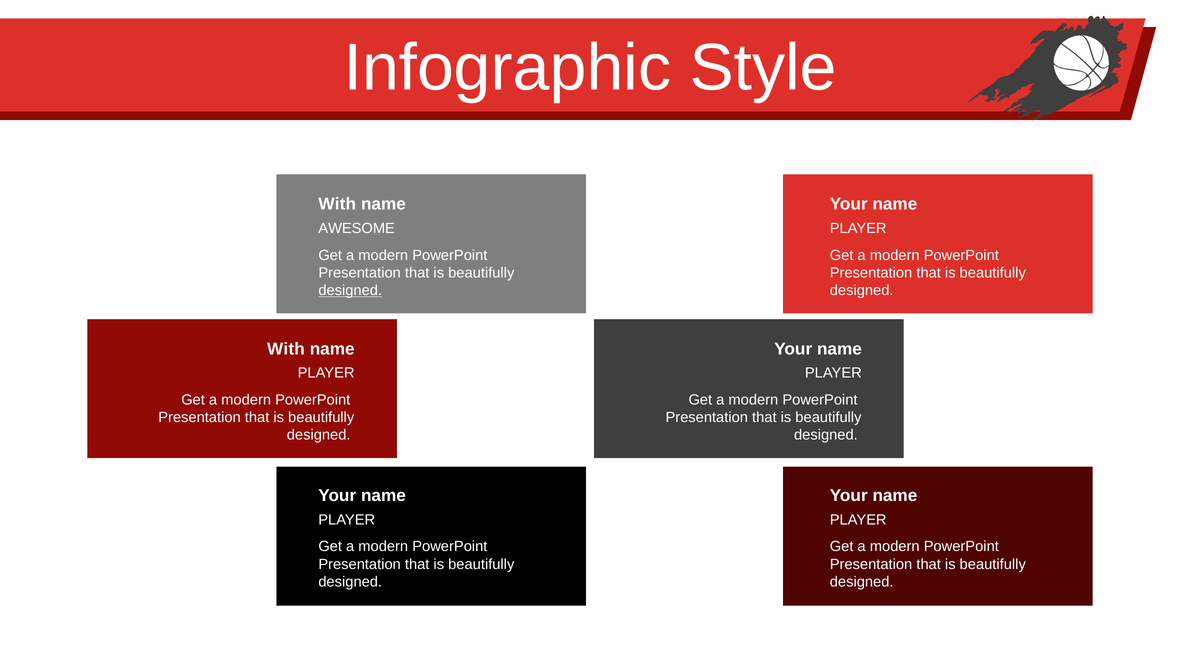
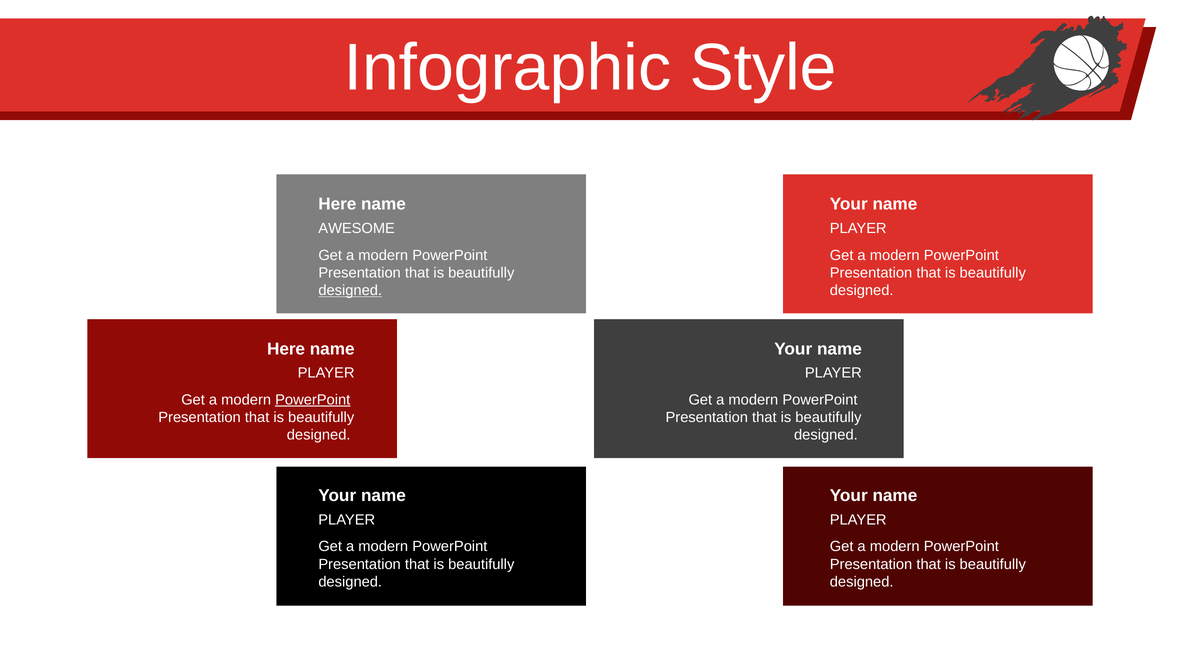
With: With -> Here (337, 204)
With: With -> Here (286, 349)
PowerPoint underline: none -> present (313, 400)
